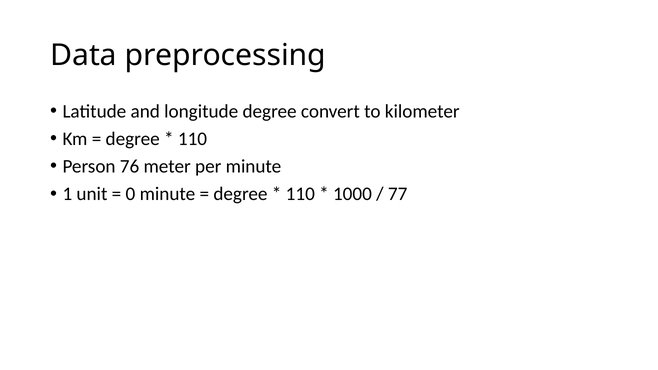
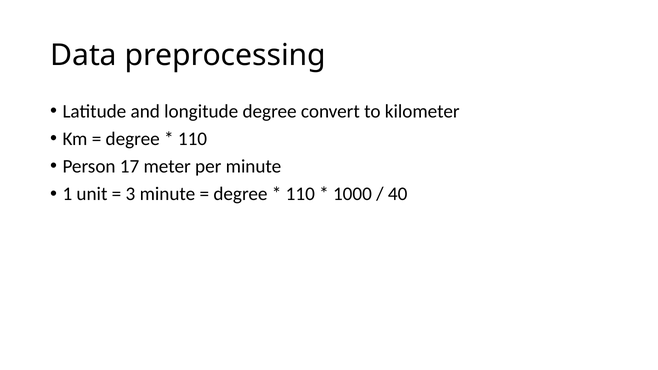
76: 76 -> 17 (130, 166)
0: 0 -> 3 (130, 194)
77: 77 -> 40 (398, 194)
